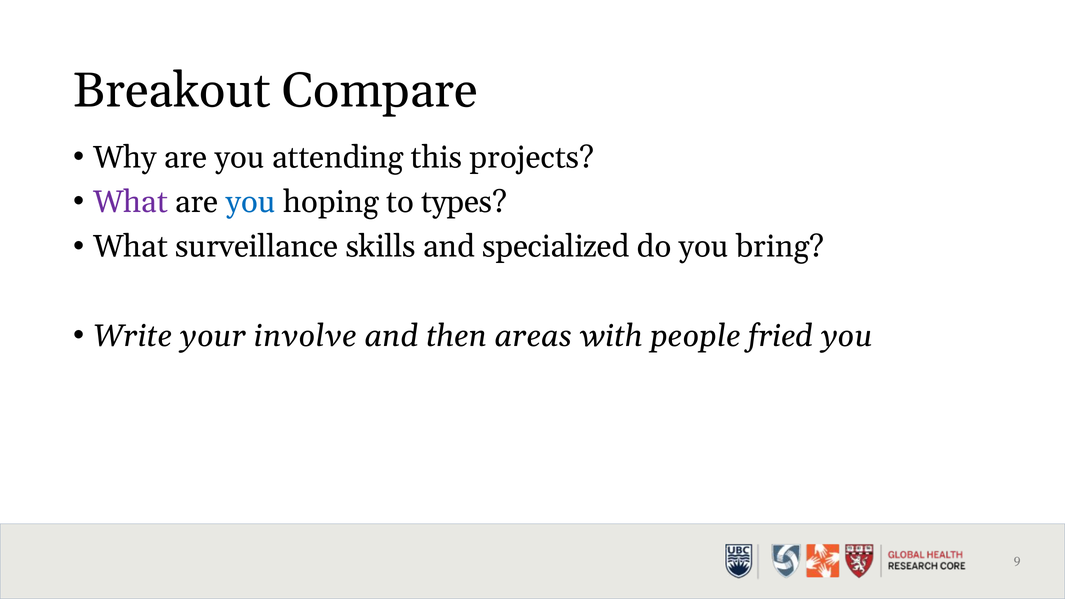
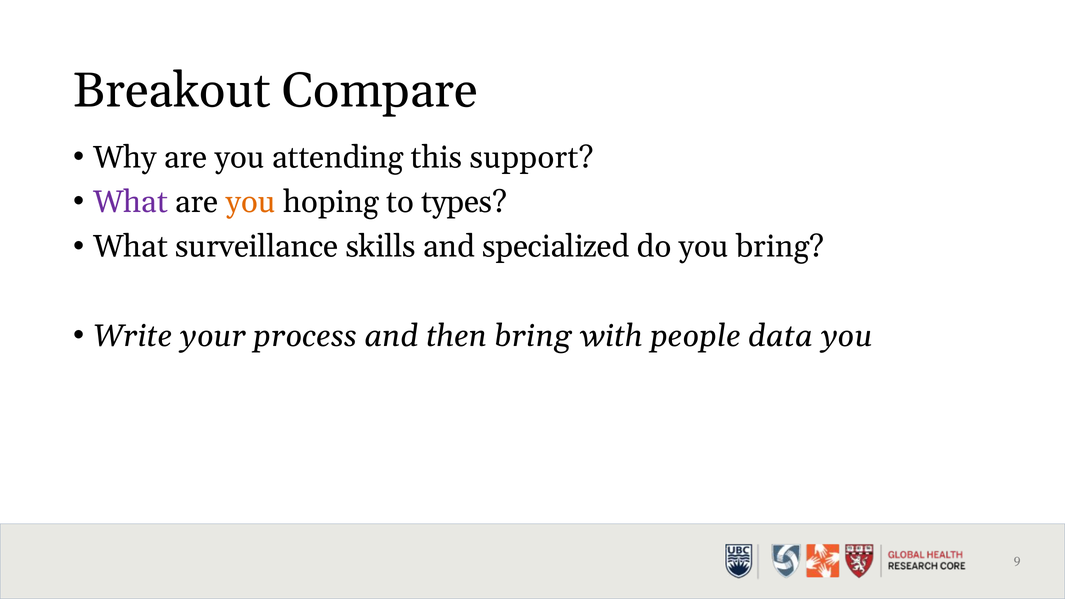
projects: projects -> support (532, 157)
you colour: blue -> orange (251, 202)
involve: involve -> process (305, 336)
then areas: areas -> bring (533, 336)
fried: fried -> data (781, 336)
